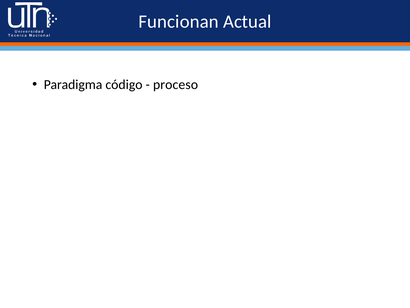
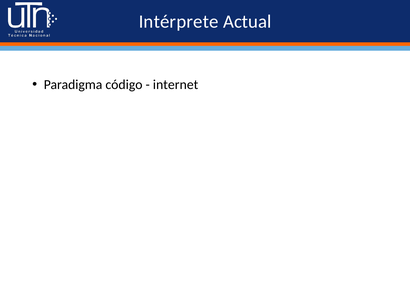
Funcionan: Funcionan -> Intérprete (179, 22)
proceso: proceso -> internet (176, 85)
